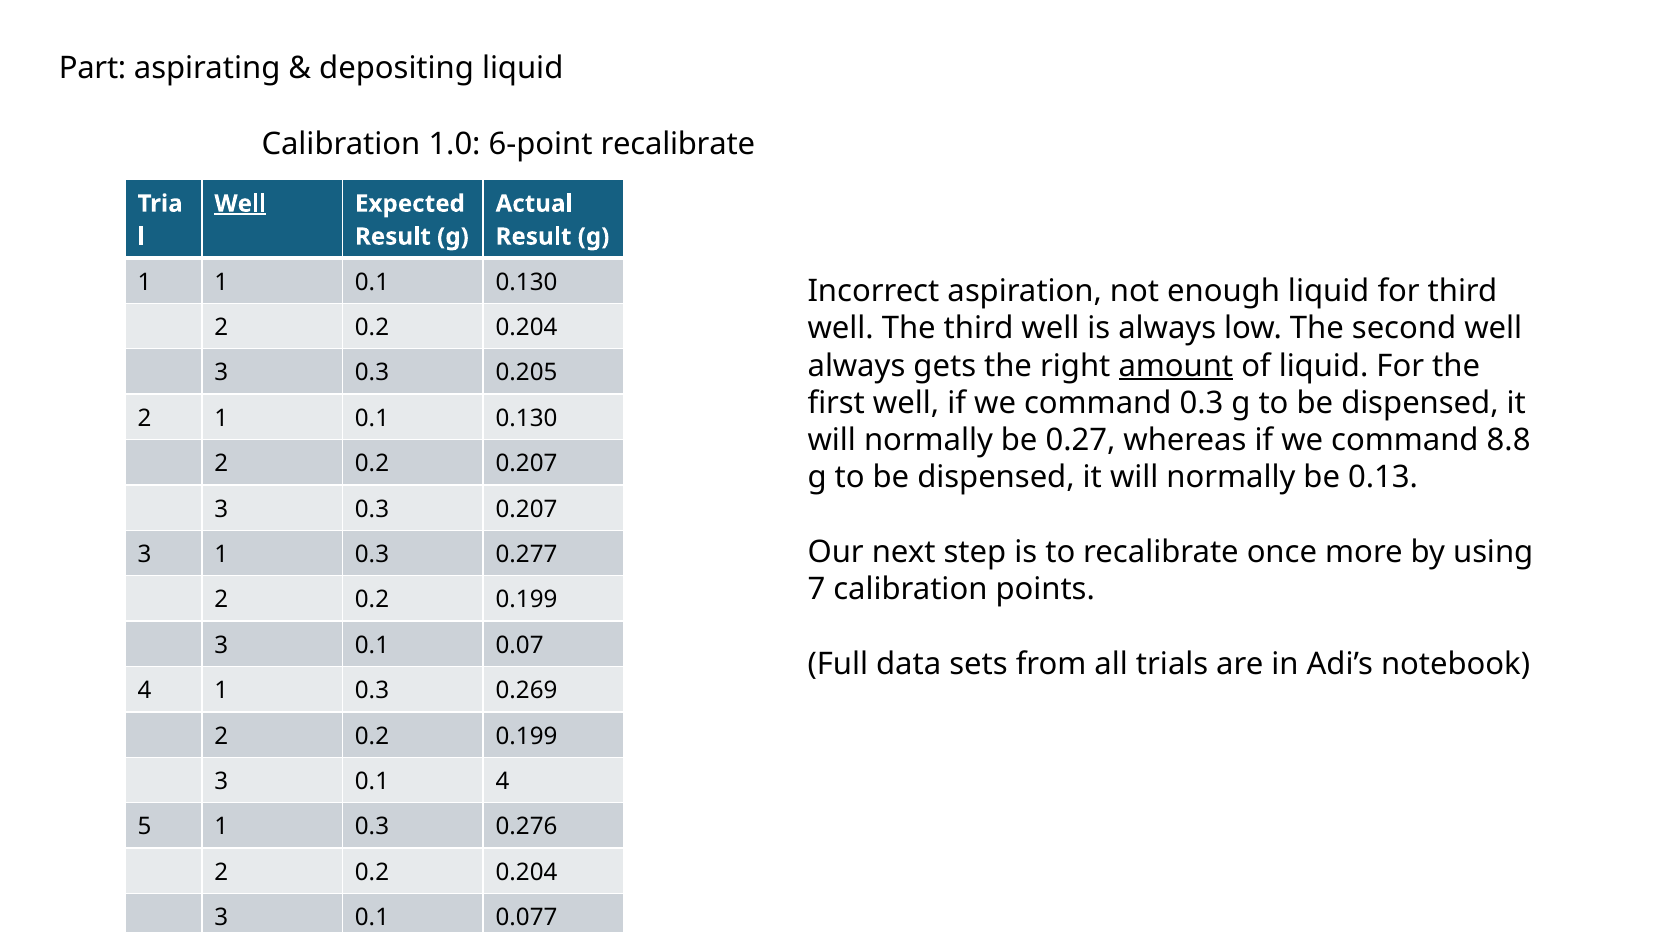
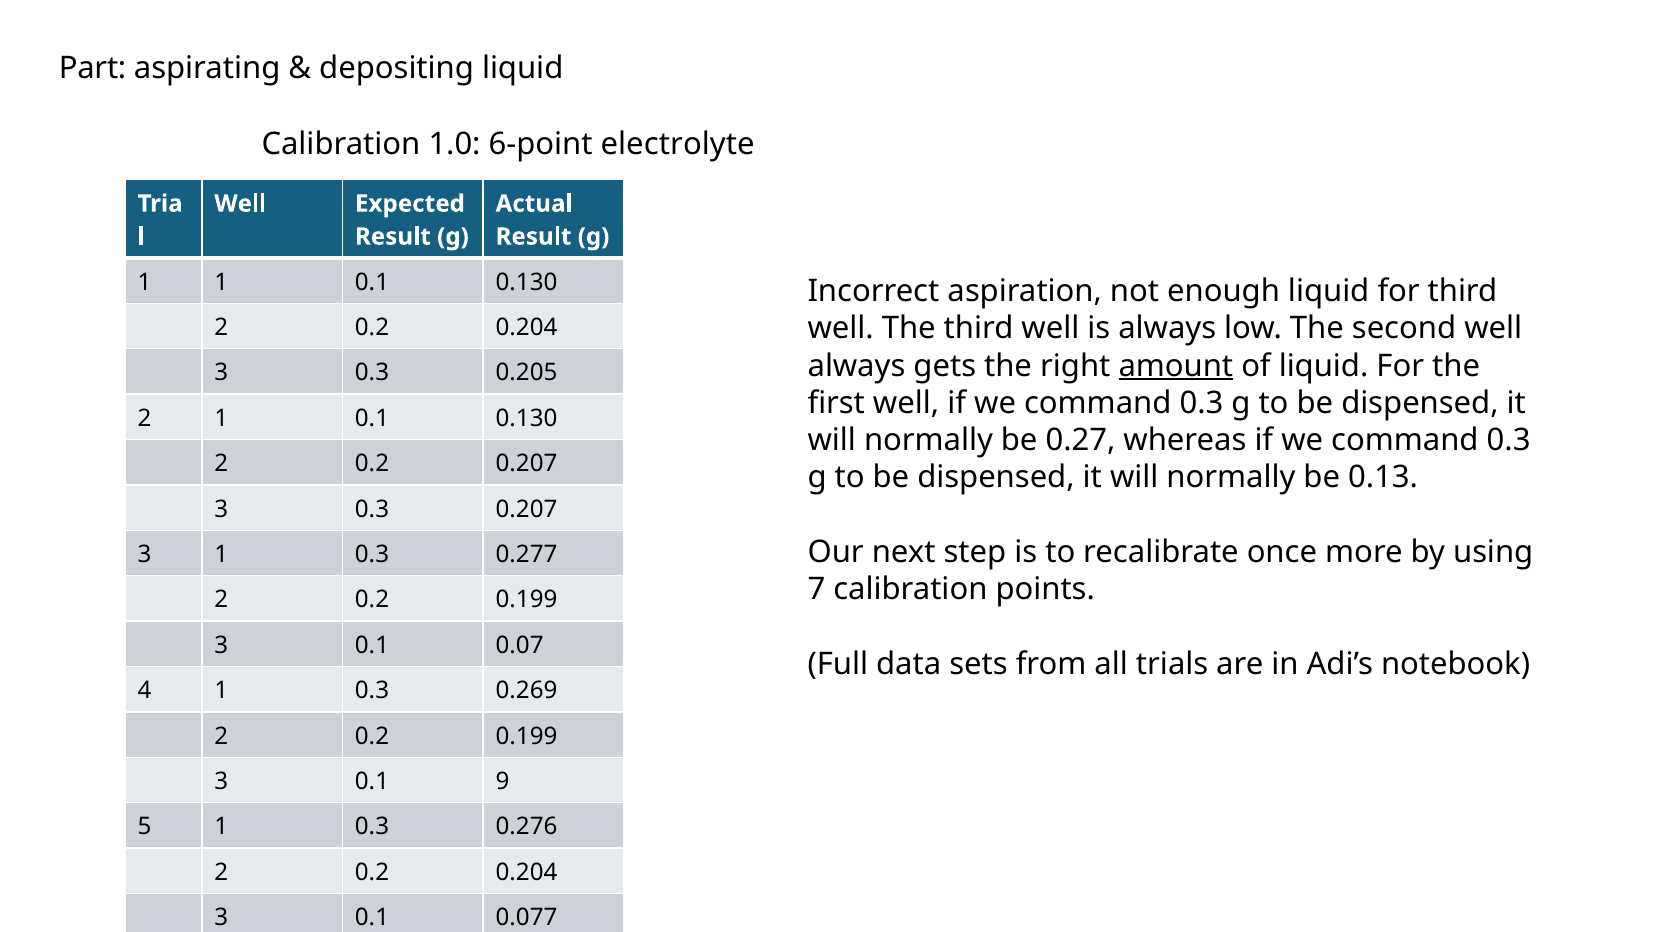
6-point recalibrate: recalibrate -> electrolyte (678, 144)
Well underline: present -> none (240, 204)
8.8: 8.8 -> 0.3 (1509, 440)
0.1 4: 4 -> 9 (503, 781)
